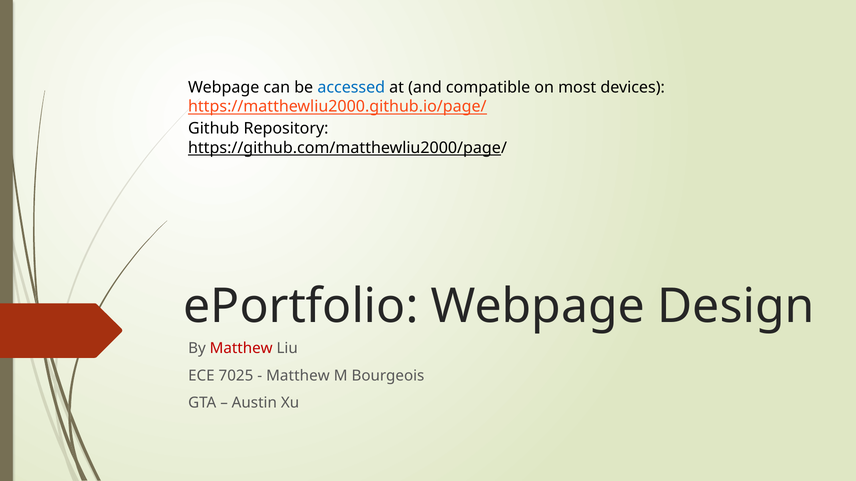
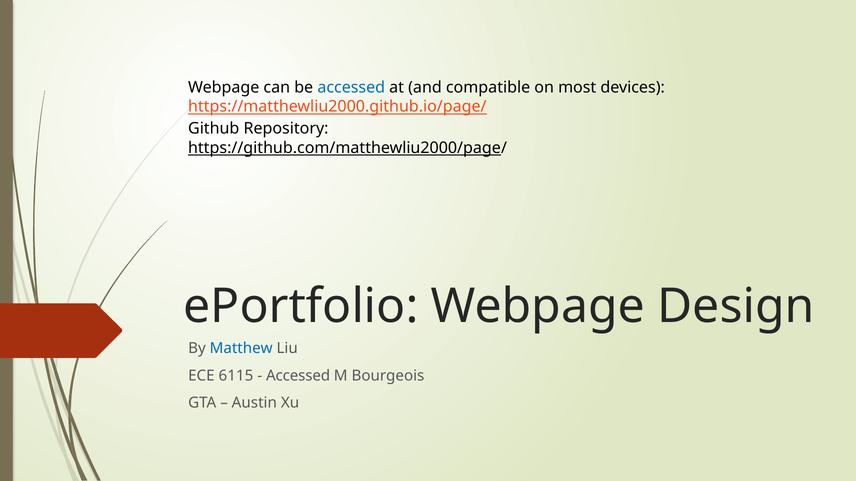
Matthew colour: red -> blue (241, 349)
7025: 7025 -> 6115 (236, 376)
Matthew: Matthew -> Accessed (298, 376)
